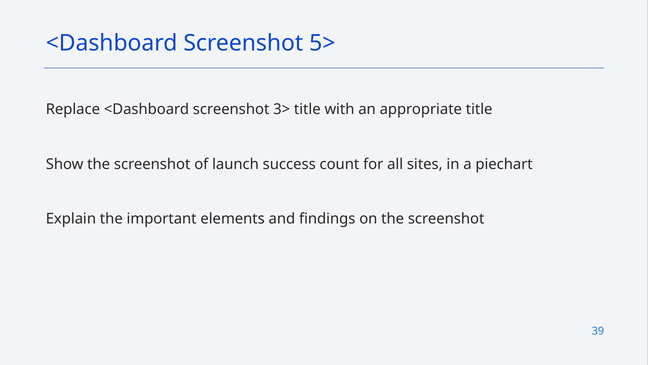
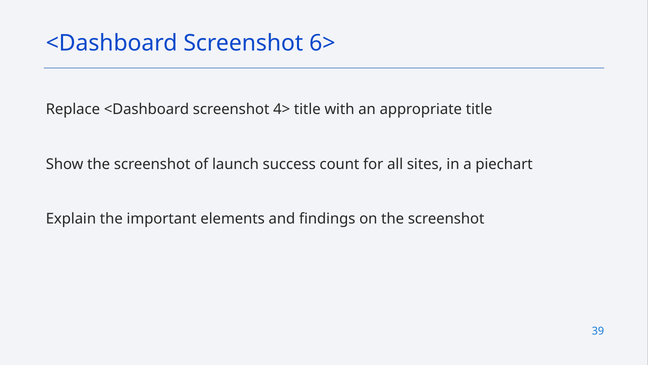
5>: 5> -> 6> (322, 43)
3>: 3> -> 4> (282, 109)
